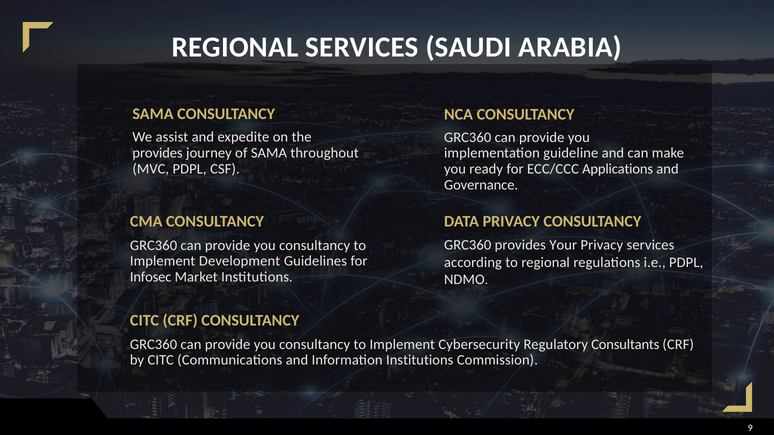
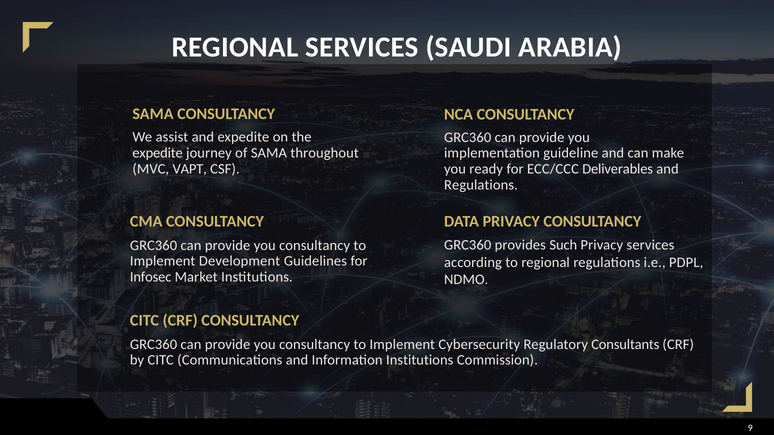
provides: provides -> expedite (158, 153)
MVC PDPL: PDPL -> VAPT (190, 169)
Applications: Applications -> Deliverables (618, 169)
Governance: Governance -> Regulations (481, 185)
Your: Your -> Such (563, 245)
